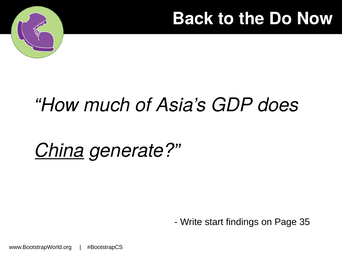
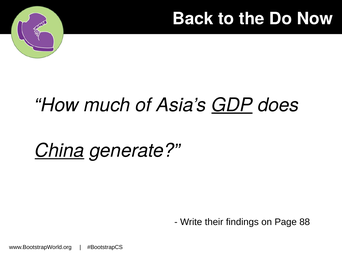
GDP underline: none -> present (232, 105)
start: start -> their (214, 222)
35: 35 -> 88 (305, 222)
